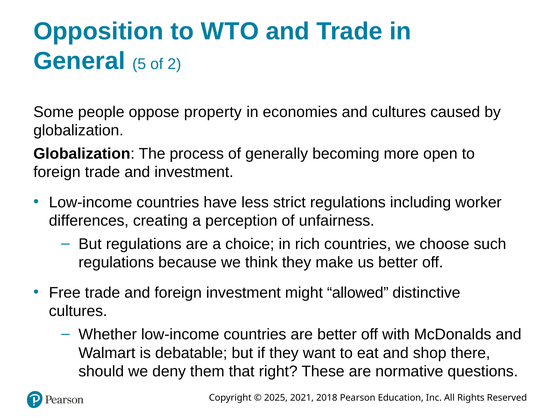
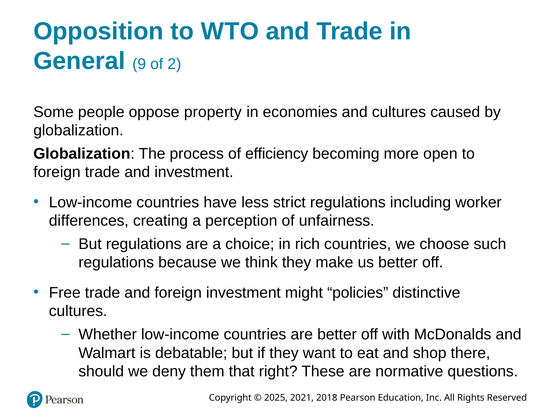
5: 5 -> 9 (139, 64)
generally: generally -> efficiency (277, 154)
allowed: allowed -> policies (358, 293)
